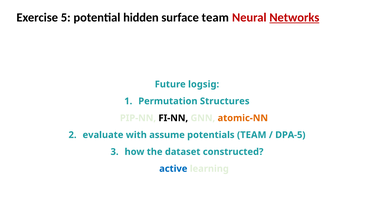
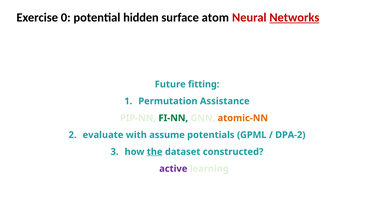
5: 5 -> 0 (66, 17)
surface team: team -> atom (215, 17)
logsig: logsig -> fitting (204, 84)
Structures: Structures -> Assistance (225, 101)
FI-NN colour: black -> green (173, 118)
potentials TEAM: TEAM -> GPML (252, 135)
DPA-5: DPA-5 -> DPA-2 (290, 135)
the underline: none -> present (155, 151)
active colour: blue -> purple (173, 168)
